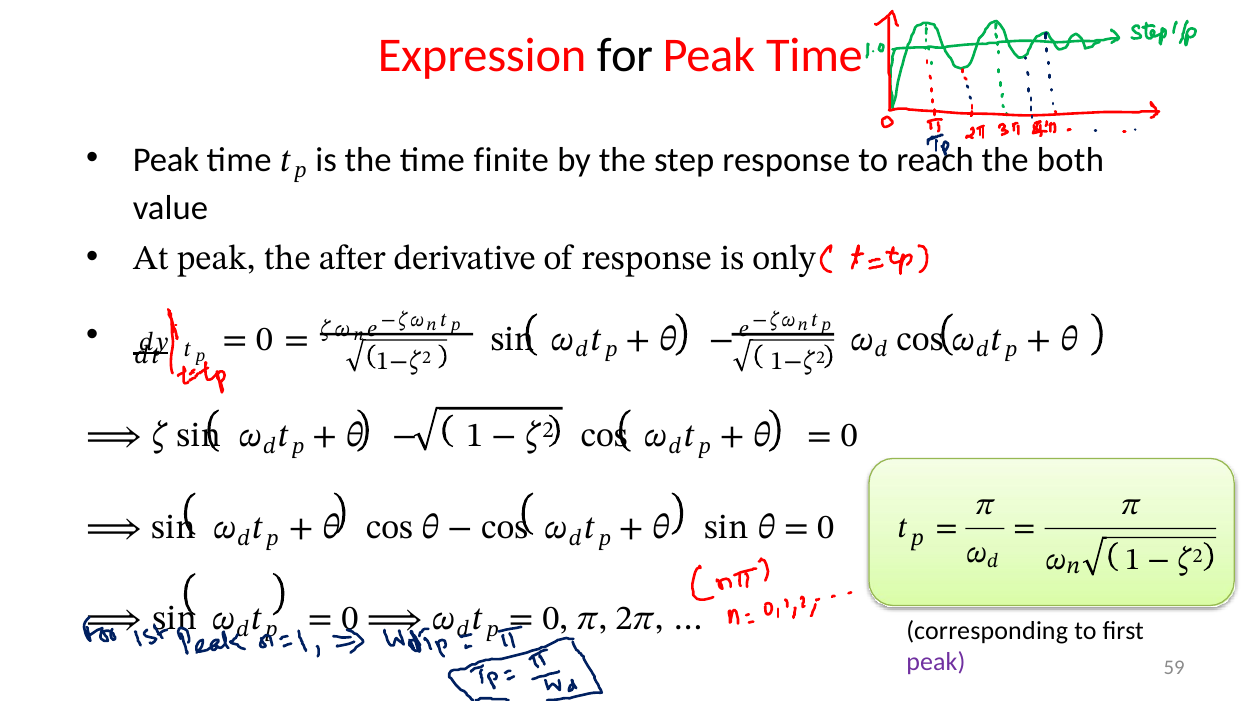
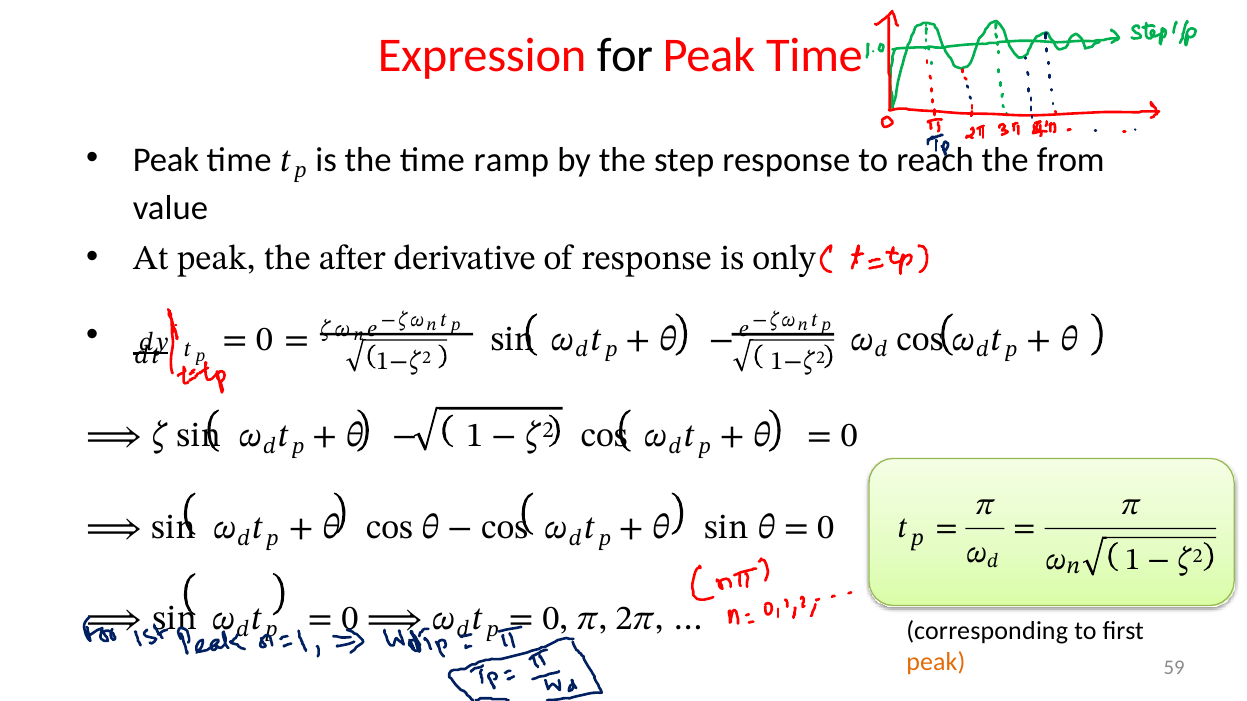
finite: finite -> ramp (511, 160)
both: both -> from (1071, 160)
peak colour: purple -> orange (936, 662)
